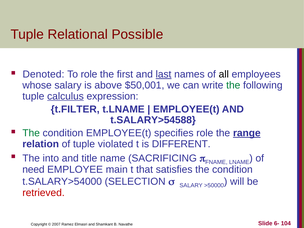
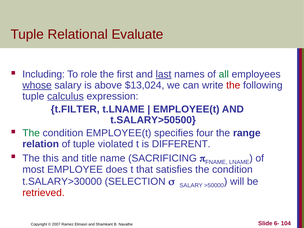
Possible: Possible -> Evaluate (138, 34)
Denoted: Denoted -> Including (44, 74)
all colour: black -> green (224, 74)
whose underline: none -> present (37, 85)
$50,001: $50,001 -> $13,024 (145, 85)
the colour: green -> red (233, 85)
t.SALARY>54588: t.SALARY>54588 -> t.SALARY>50500 (153, 120)
specifies role: role -> four (205, 133)
range underline: present -> none (247, 133)
into: into -> this (51, 158)
need: need -> most (33, 169)
main: main -> does (117, 169)
t.SALARY>54000: t.SALARY>54000 -> t.SALARY>30000 (62, 182)
